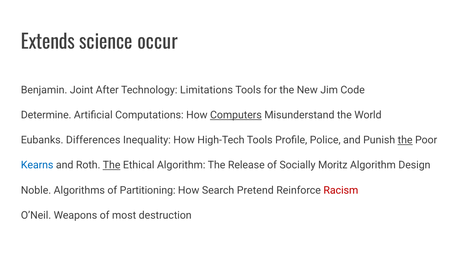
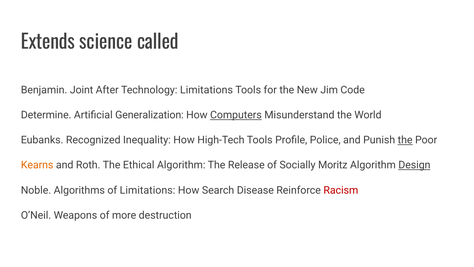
occur: occur -> called (158, 42)
Computations: Computations -> Generalization (149, 115)
Differences: Differences -> Recognized (93, 140)
Kearns colour: blue -> orange (37, 165)
The underline: present -> none (112, 165)
Design underline: none -> present (414, 165)
of Partitioning: Partitioning -> Limitations (148, 190)
Pretend: Pretend -> Disease (255, 190)
most: most -> more (124, 215)
